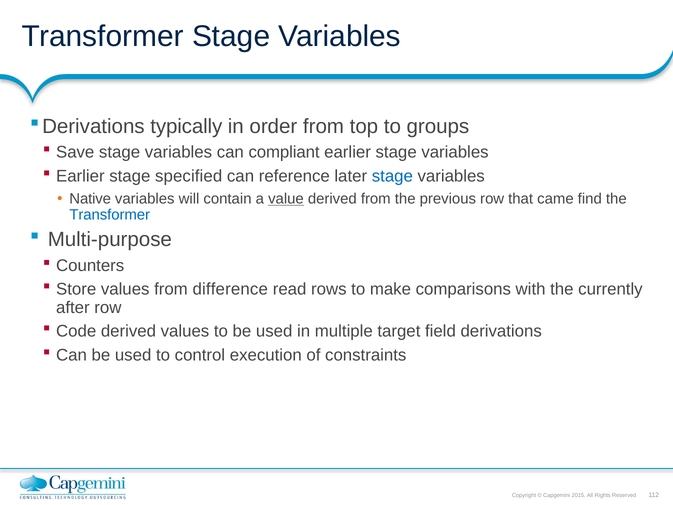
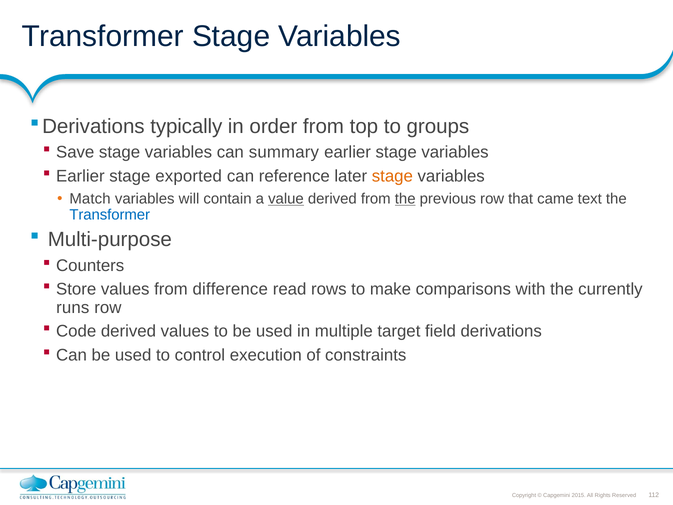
compliant: compliant -> summary (284, 152)
specified: specified -> exported (189, 176)
stage colour: blue -> orange (392, 176)
Native: Native -> Match (90, 199)
the underline: none -> present (405, 199)
find: find -> text (590, 199)
after: after -> runs (73, 307)
